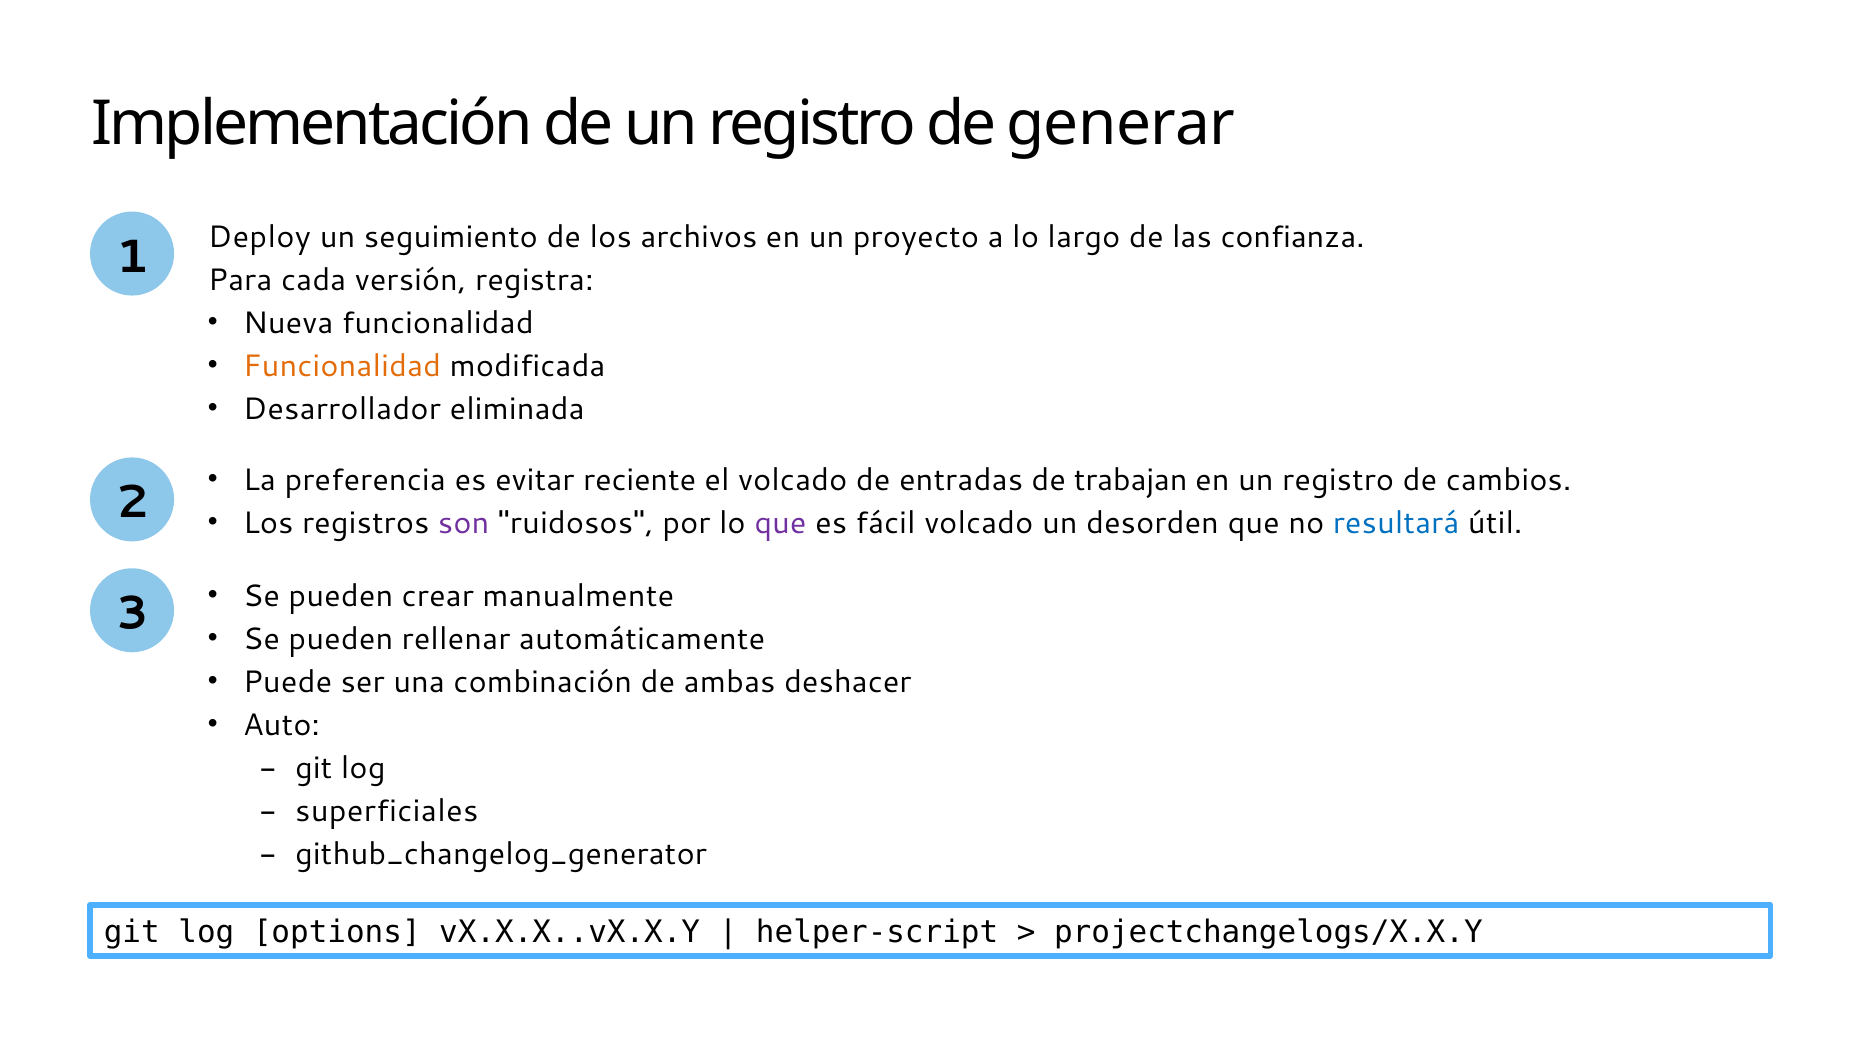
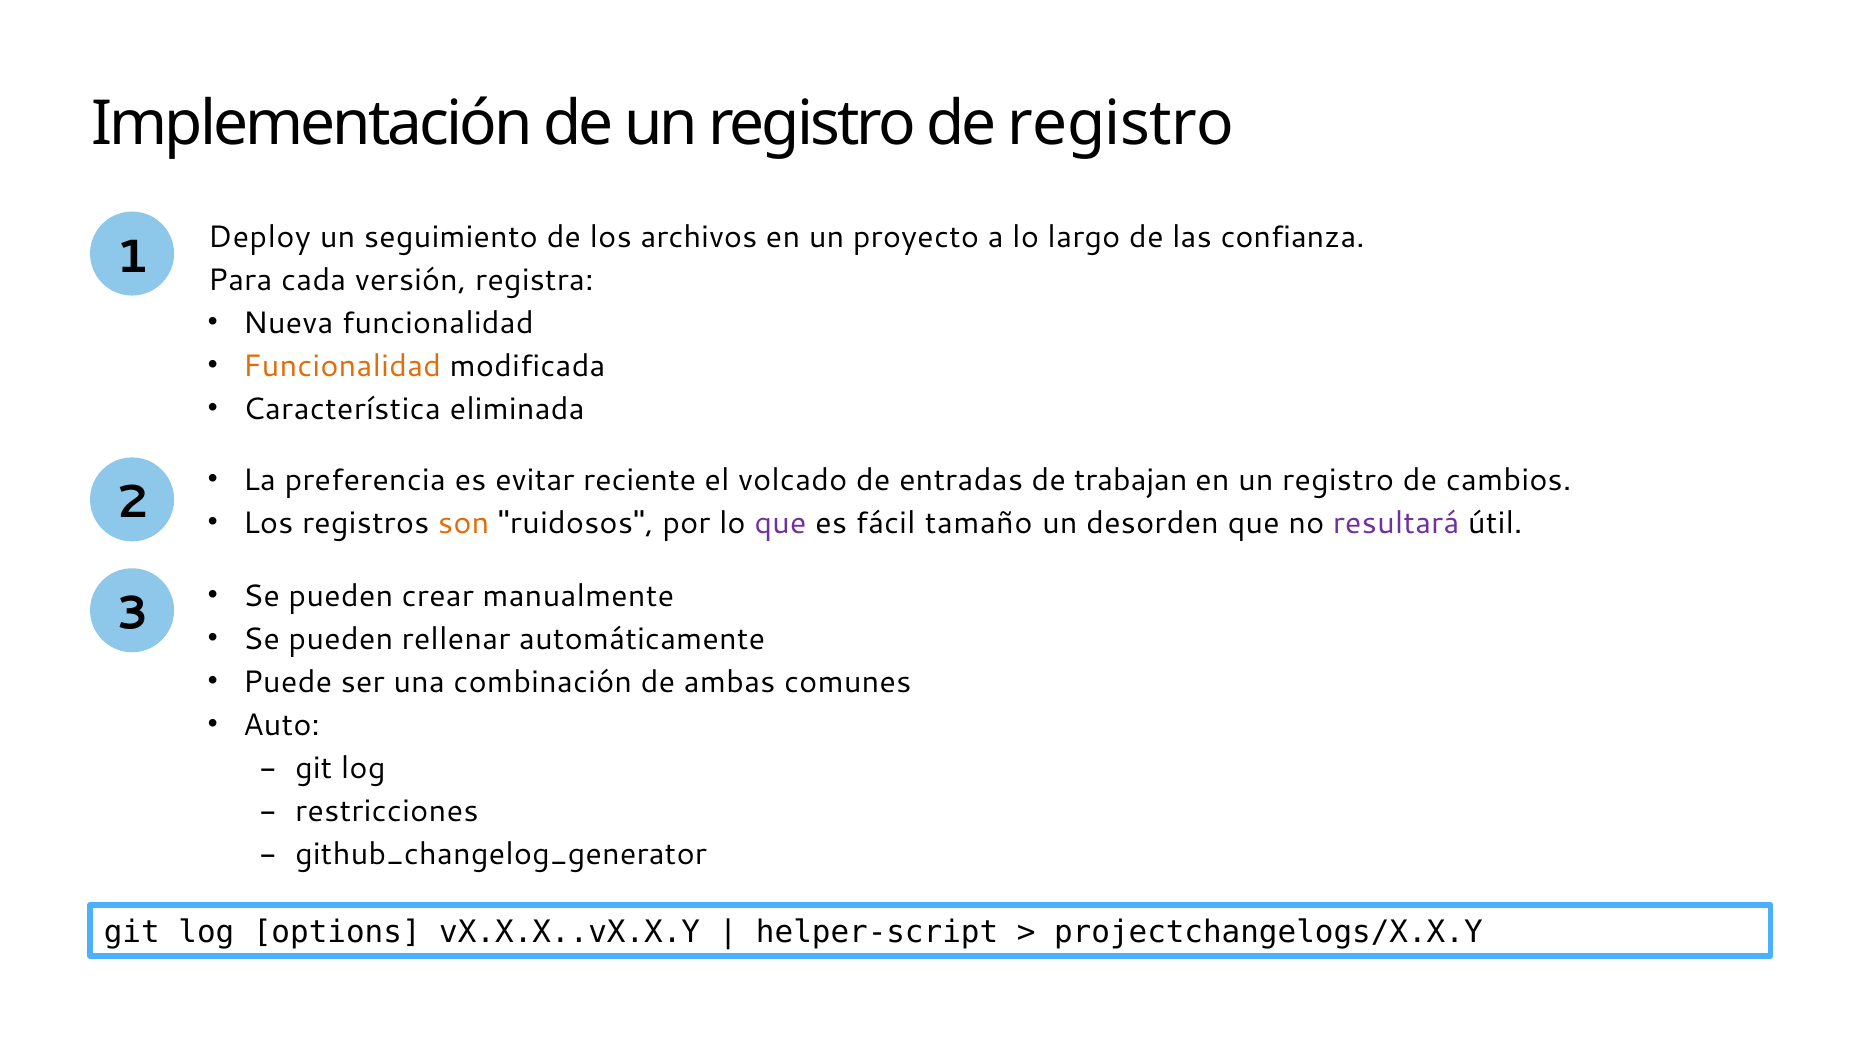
de generar: generar -> registro (1121, 124)
Desarrollador: Desarrollador -> Característica (342, 409)
son colour: purple -> orange (464, 523)
fácil volcado: volcado -> tamaño (979, 523)
resultará colour: blue -> purple (1396, 523)
deshacer: deshacer -> comunes (848, 683)
superficiales: superficiales -> restricciones (387, 812)
